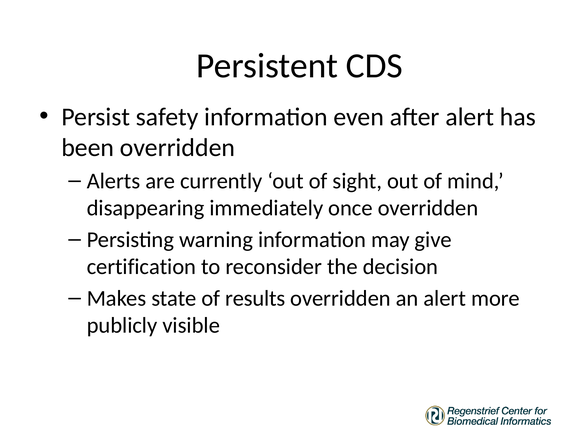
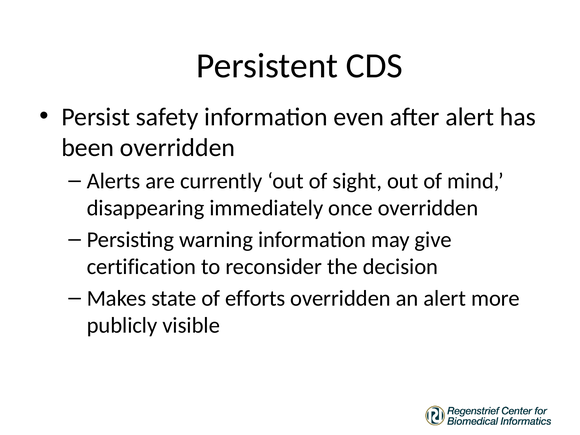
results: results -> efforts (255, 298)
